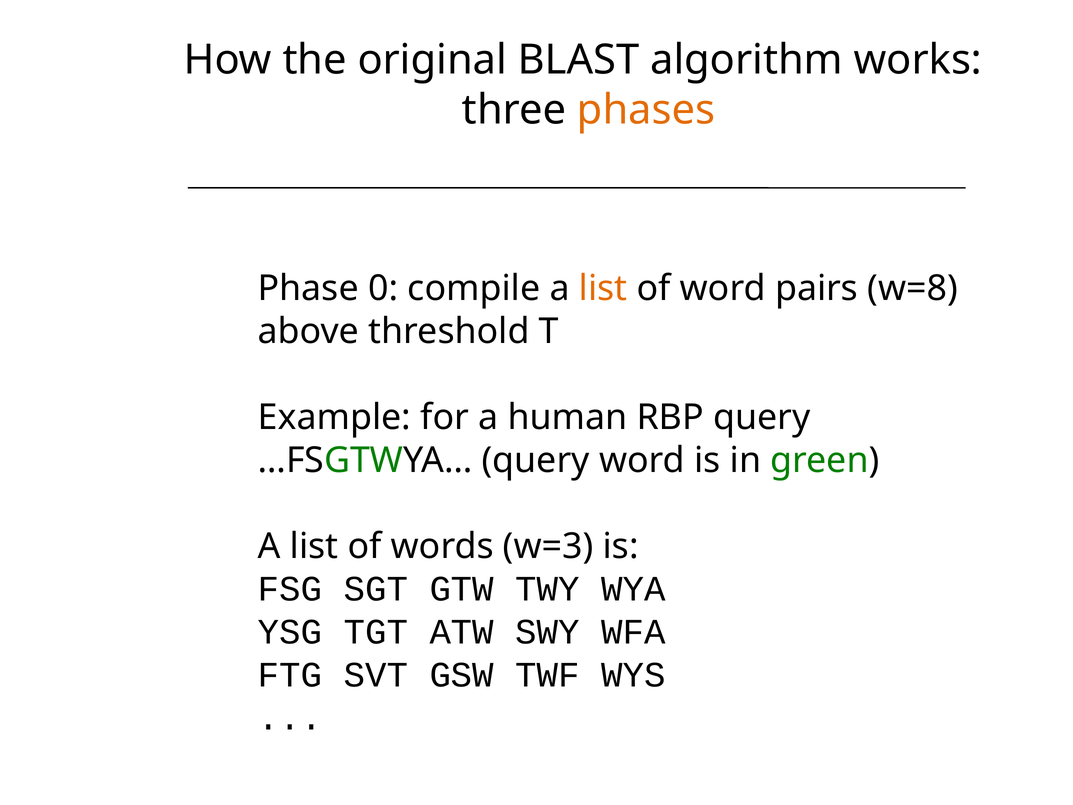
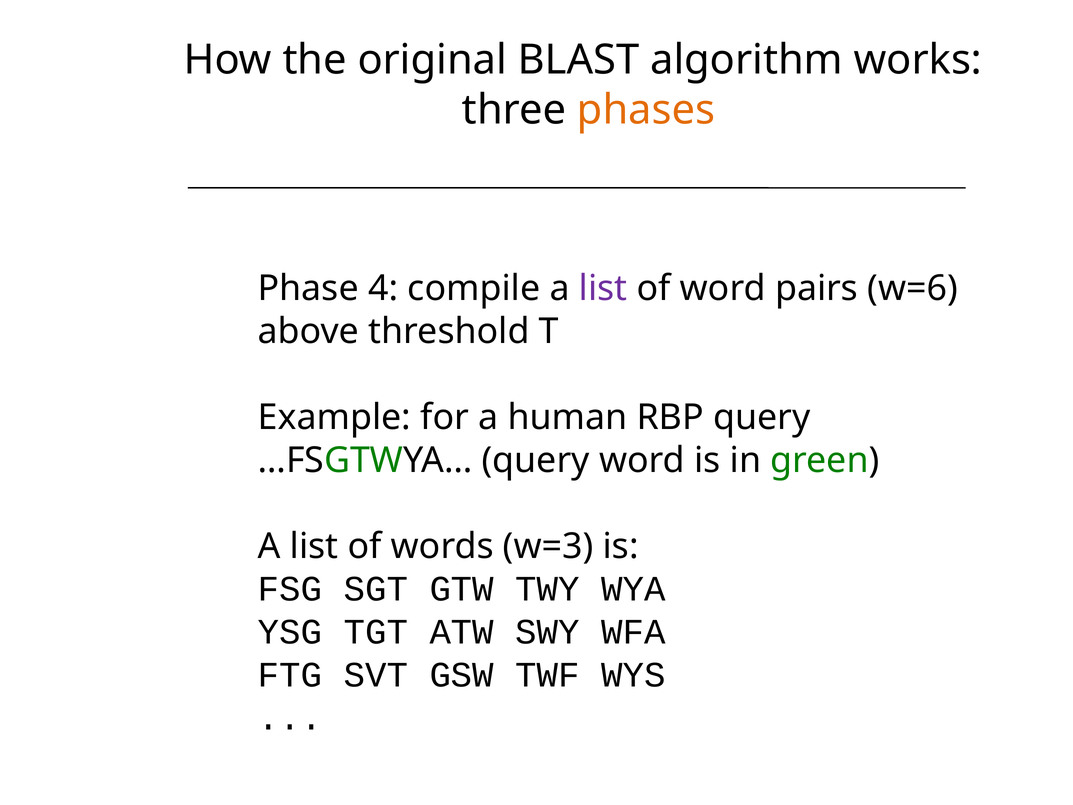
0: 0 -> 4 (383, 289)
list colour: orange -> purple (603, 289)
w=8: w=8 -> w=6 (913, 289)
